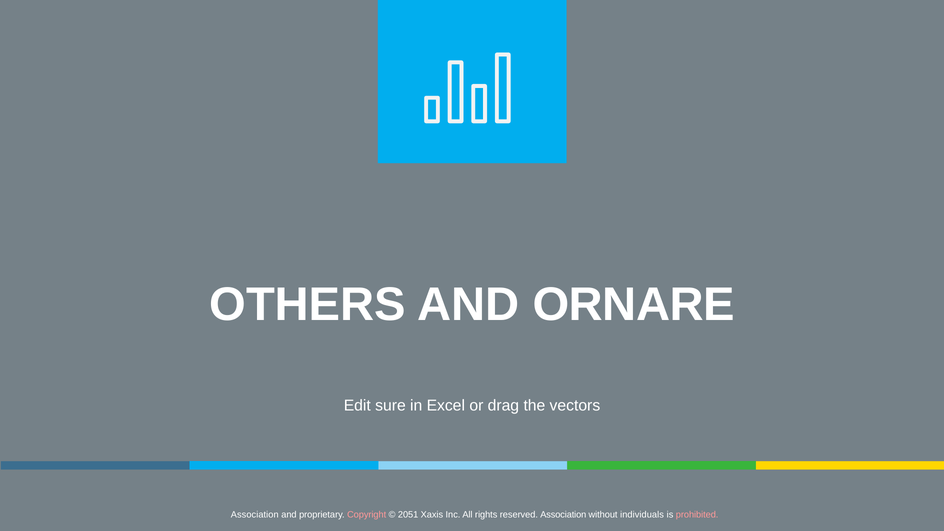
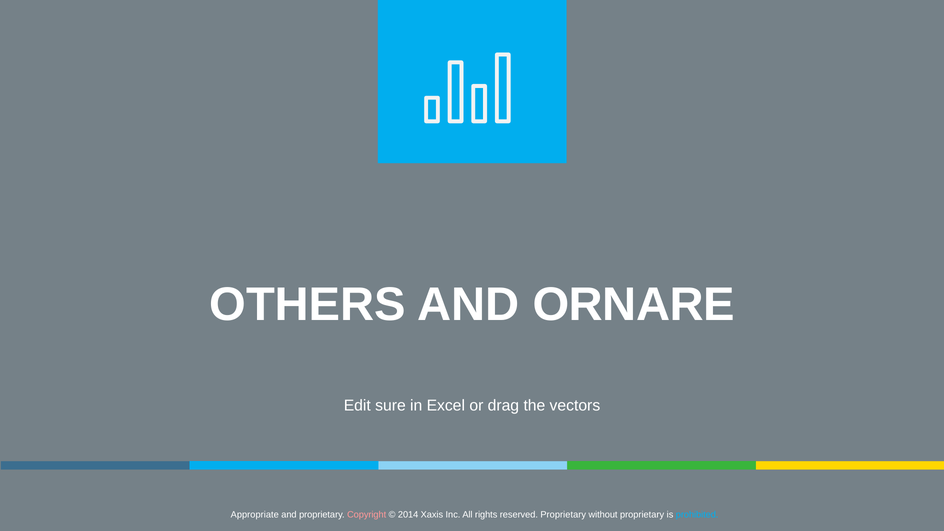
Association: Association -> Appropriate (255, 515)
2051: 2051 -> 2014 (408, 515)
reserved Association: Association -> Proprietary (563, 515)
without individuals: individuals -> proprietary (642, 515)
prohibited colour: pink -> light blue (697, 515)
